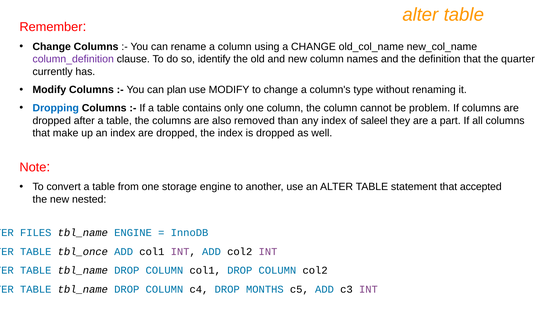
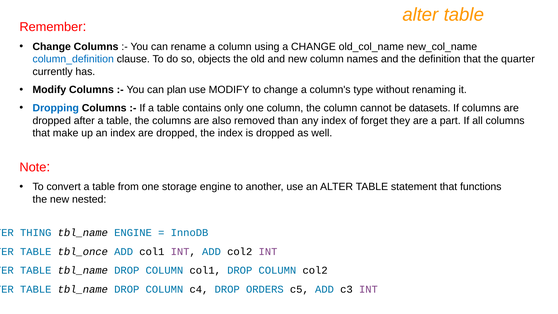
column_definition colour: purple -> blue (73, 59)
identify: identify -> objects (214, 59)
problem: problem -> datasets (430, 108)
saleel: saleel -> forget (374, 120)
accepted: accepted -> functions (481, 187)
FILES: FILES -> THING (36, 233)
MONTHS: MONTHS -> ORDERS (265, 289)
